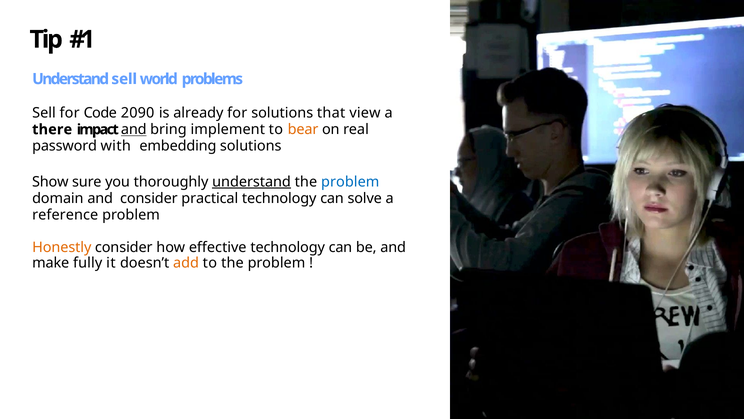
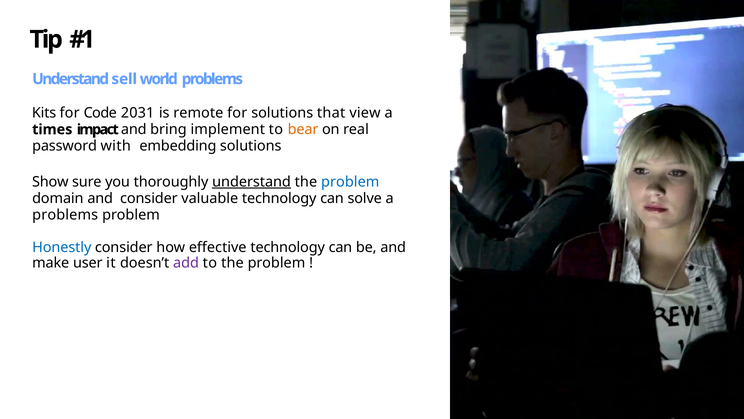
Sell: Sell -> Kits (44, 113)
2090: 2090 -> 2031 (138, 113)
already: already -> remote (198, 113)
there: there -> times (52, 129)
and underline: present -> none (134, 129)
practical: practical -> valuable (210, 198)
reference: reference -> problems (65, 215)
Honestly colour: orange -> blue (62, 247)
fully: fully -> user (88, 263)
add colour: orange -> purple (186, 263)
